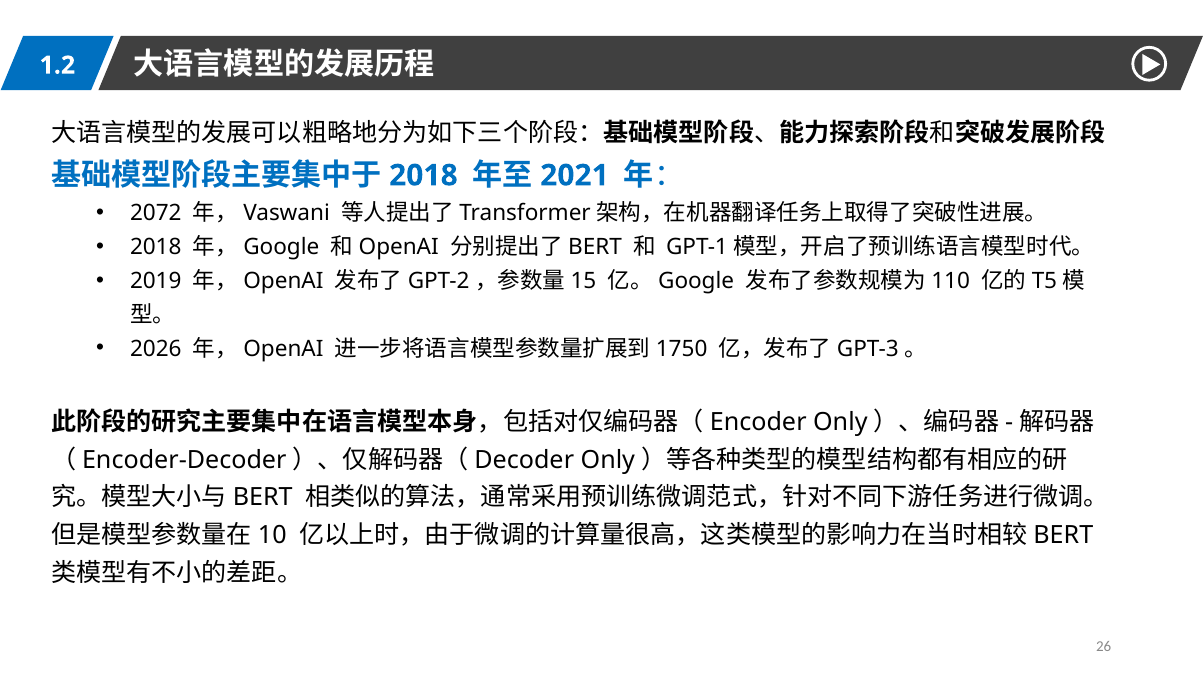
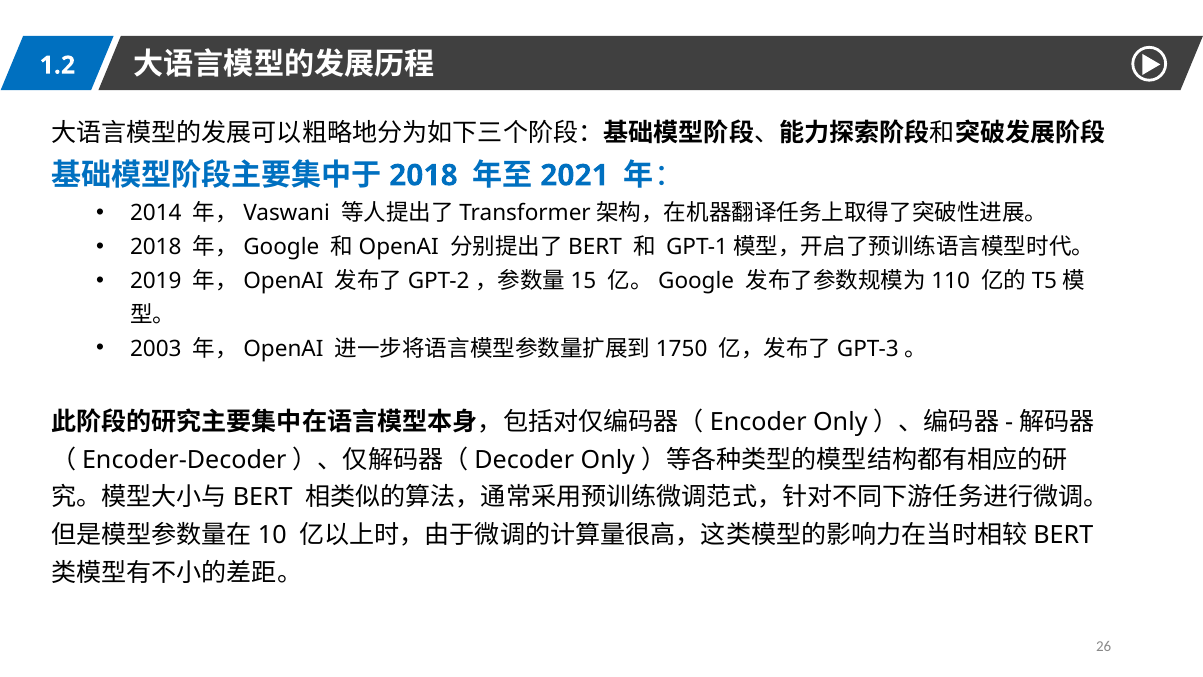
2072: 2072 -> 2014 (156, 213)
2026: 2026 -> 2003 (156, 348)
